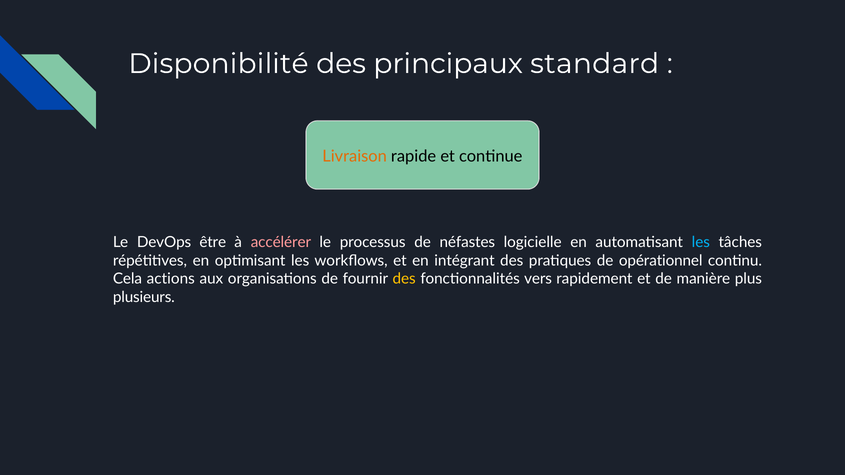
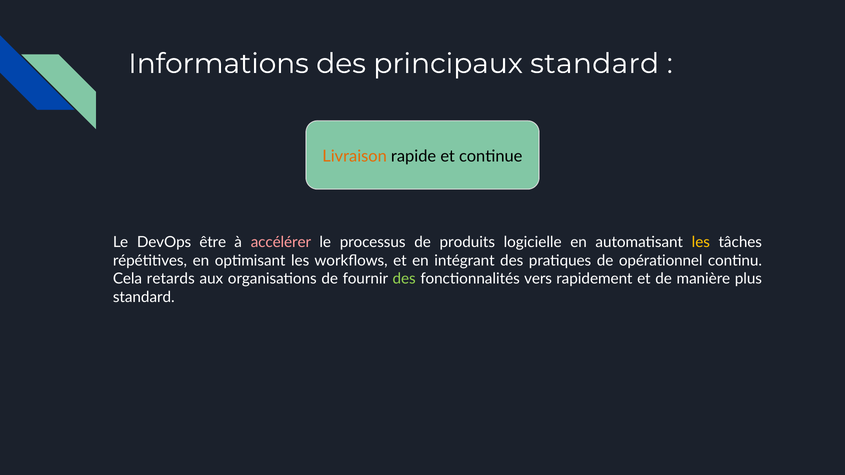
Disponibilité: Disponibilité -> Informations (219, 64)
néfastes: néfastes -> produits (467, 242)
les colour: light blue -> yellow (701, 242)
actions: actions -> retards (171, 279)
des colour: yellow -> light green (404, 279)
plusieurs: plusieurs -> standard (144, 297)
